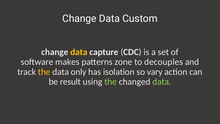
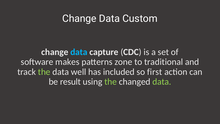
data colour: yellow -> light blue (79, 52)
decouples: decouples -> traditional (164, 62)
the colour: yellow -> light green (44, 72)
only: only -> well (79, 72)
isolation: isolation -> included (119, 72)
vary: vary -> first (155, 72)
